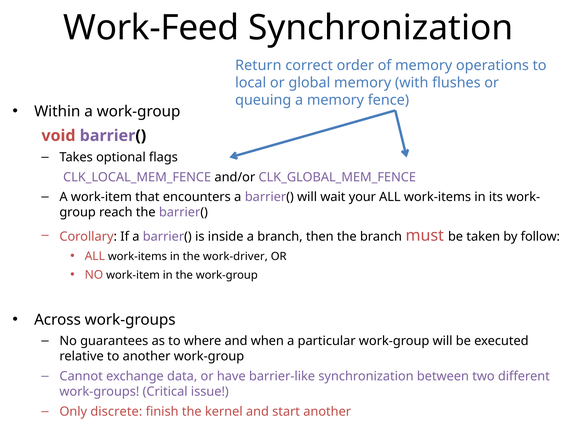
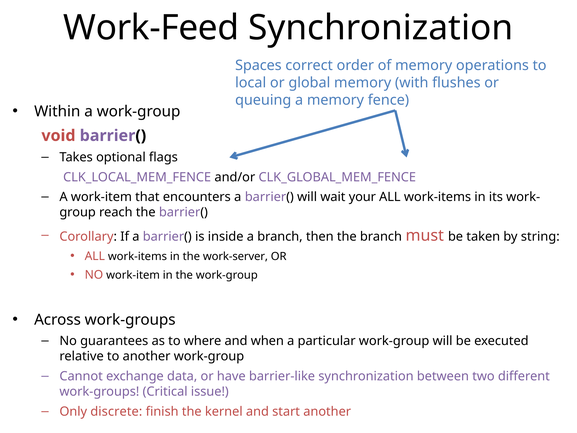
Return: Return -> Spaces (258, 65)
follow: follow -> string (540, 236)
work-driver: work-driver -> work-server (235, 256)
